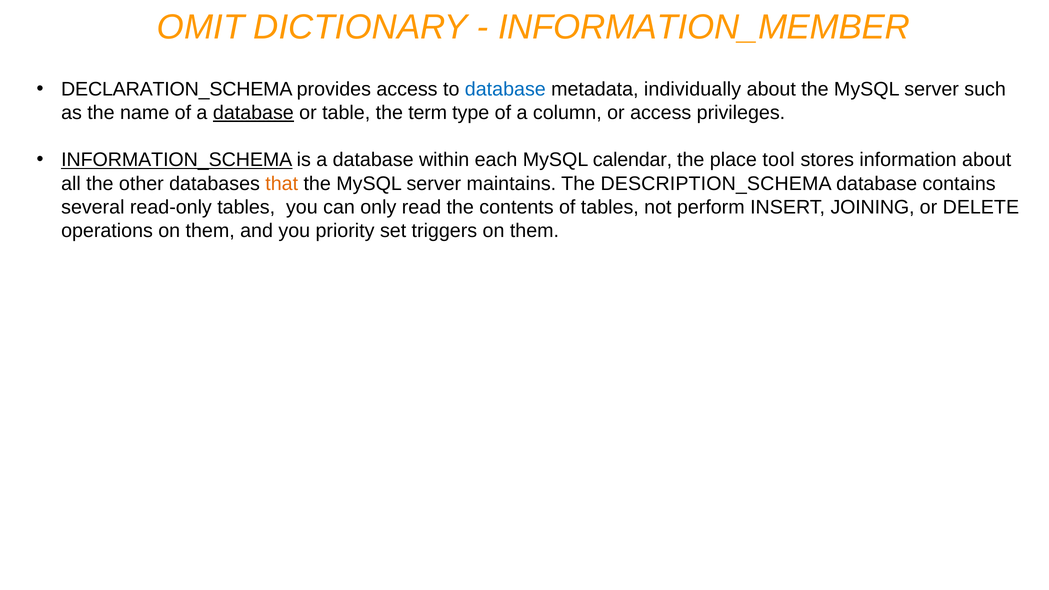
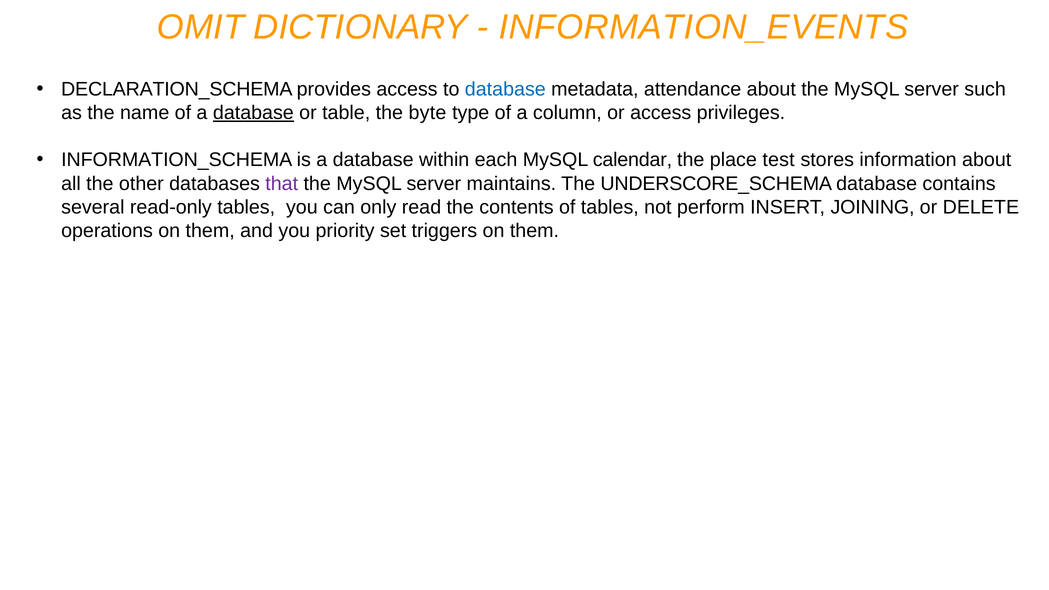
INFORMATION_MEMBER: INFORMATION_MEMBER -> INFORMATION_EVENTS (704, 27)
individually: individually -> attendance (693, 89)
term: term -> byte (427, 113)
INFORMATION_SCHEMA underline: present -> none (177, 160)
tool: tool -> test (779, 160)
that colour: orange -> purple (282, 184)
DESCRIPTION_SCHEMA: DESCRIPTION_SCHEMA -> UNDERSCORE_SCHEMA (716, 184)
